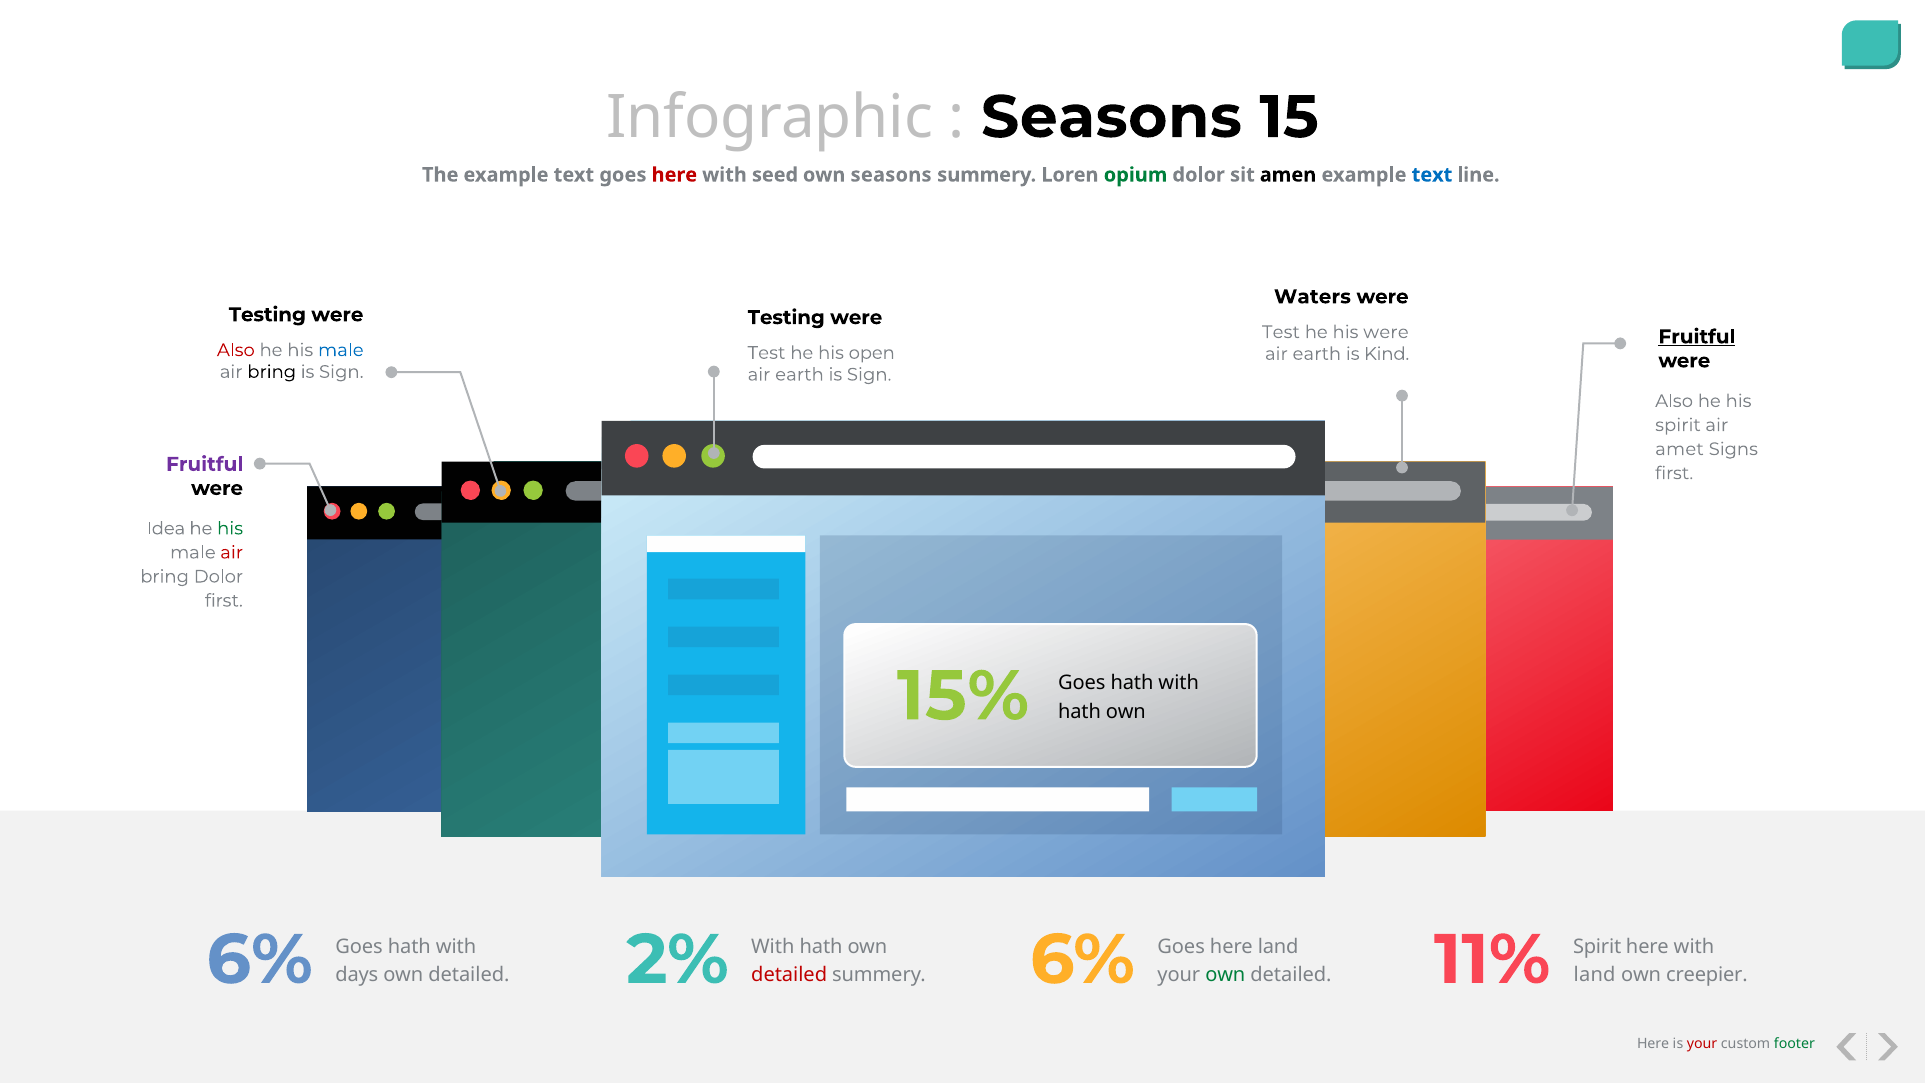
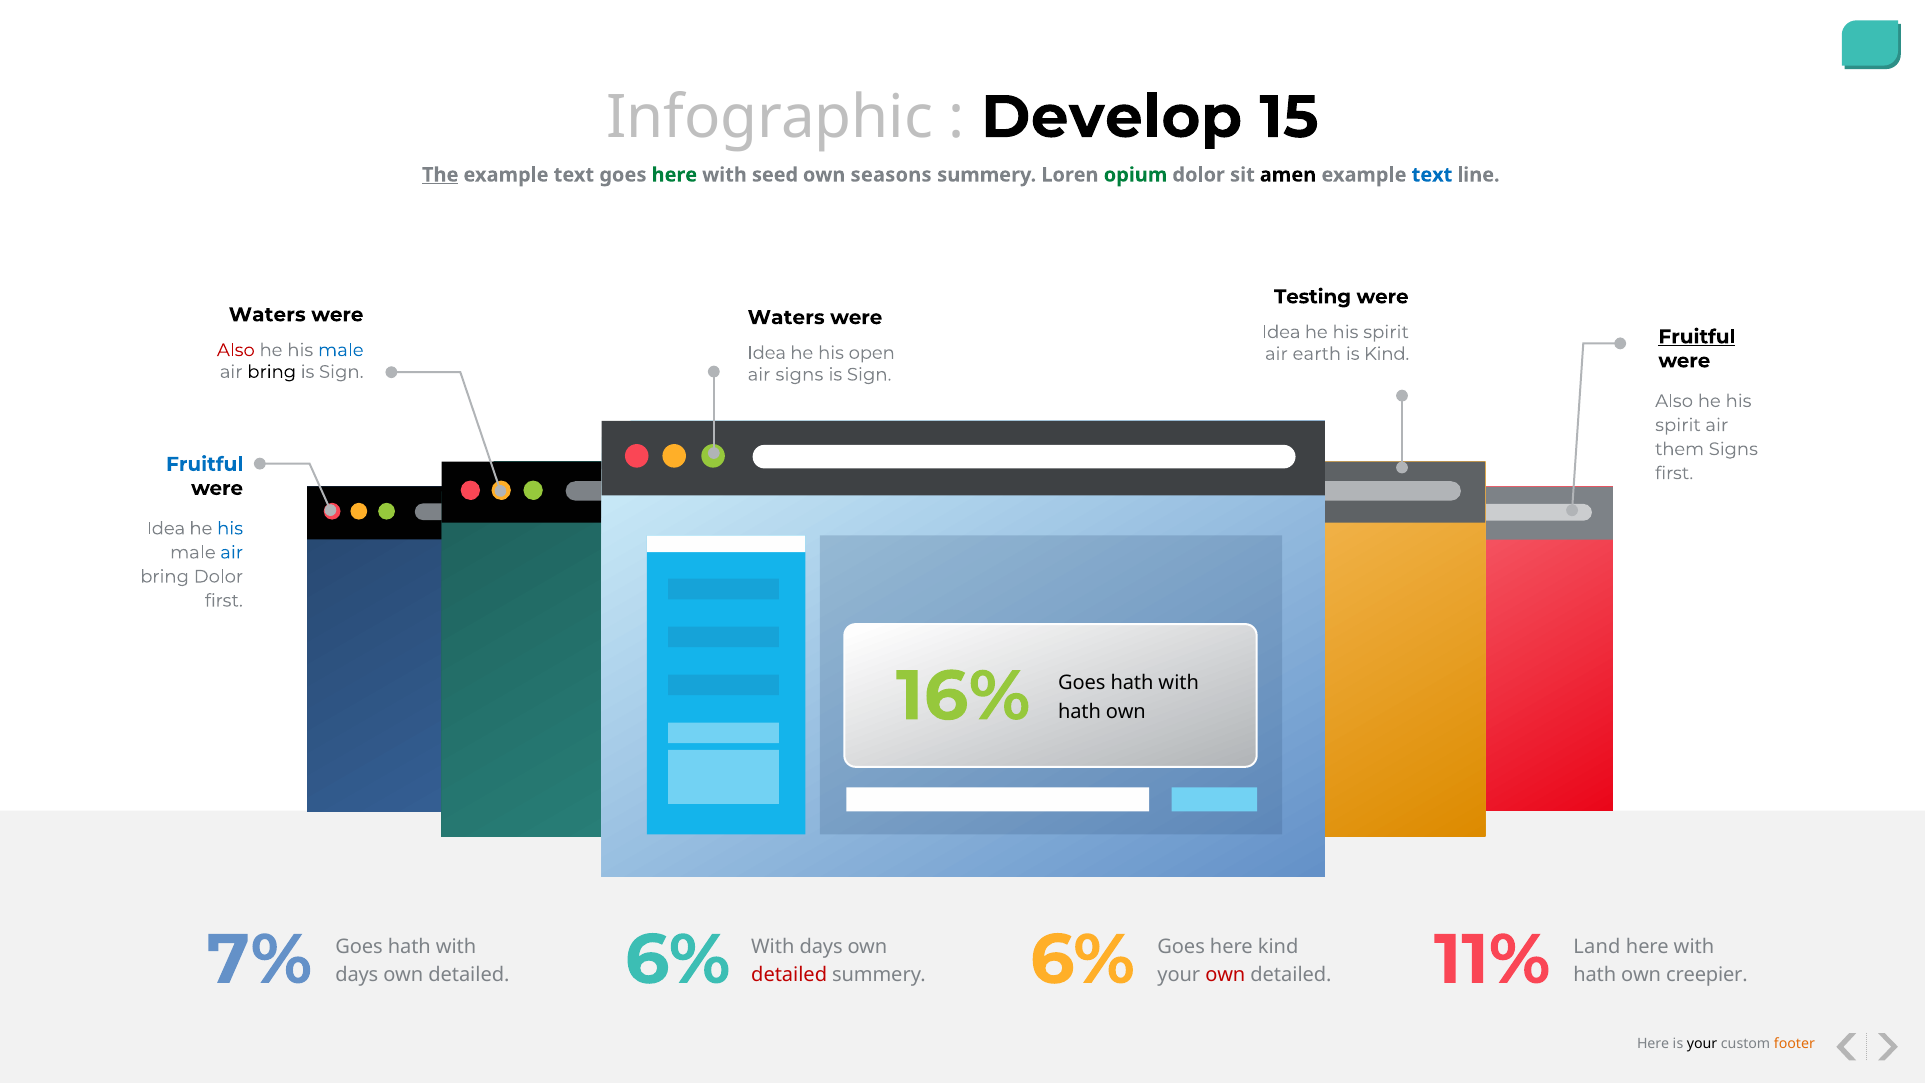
Seasons: Seasons -> Develop (1112, 117)
The underline: none -> present (440, 175)
here colour: red -> green (674, 175)
Waters: Waters -> Testing (1313, 297)
Testing: Testing -> Waters (267, 315)
Testing: Testing -> Waters (786, 317)
Test: Test -> Idea (1281, 332)
were: were -> spirit (1386, 332)
Test: Test -> Idea (767, 353)
earth: earth -> signs (799, 375)
amet: amet -> them (1680, 449)
Fruitful colour: purple -> blue (205, 464)
his colour: green -> blue (230, 528)
air colour: red -> blue (232, 552)
15%: 15% -> 16% (963, 696)
6%: 6% -> 7% (259, 960)
2%: 2% -> 6% (678, 960)
hath: hath -> days (821, 947)
here land: land -> kind (1278, 947)
6% Spirit: Spirit -> Land (1597, 947)
own colour: green -> red (1225, 975)
land: land -> hath (1595, 975)
your colour: red -> black (1702, 1043)
footer colour: green -> orange (1794, 1043)
